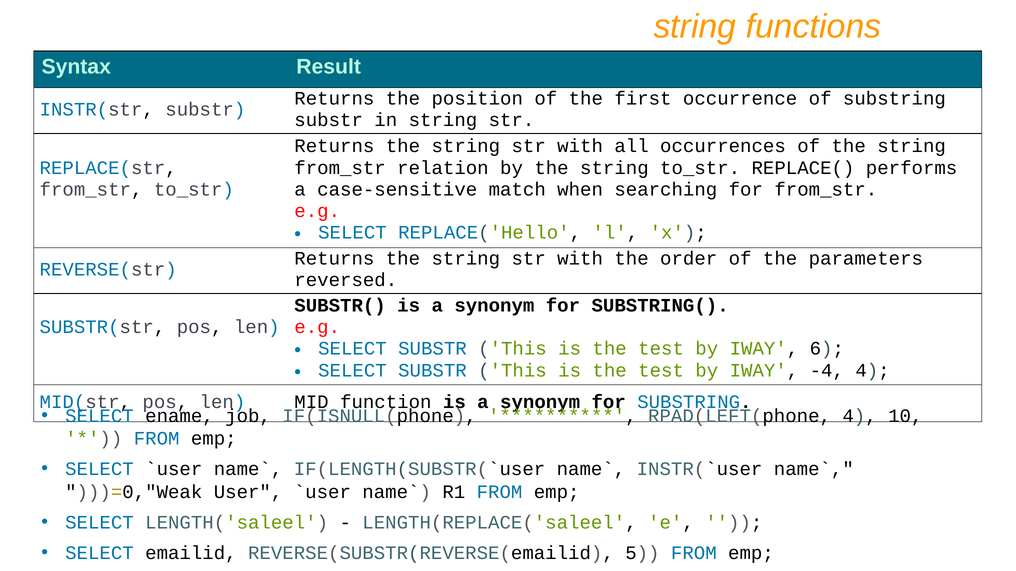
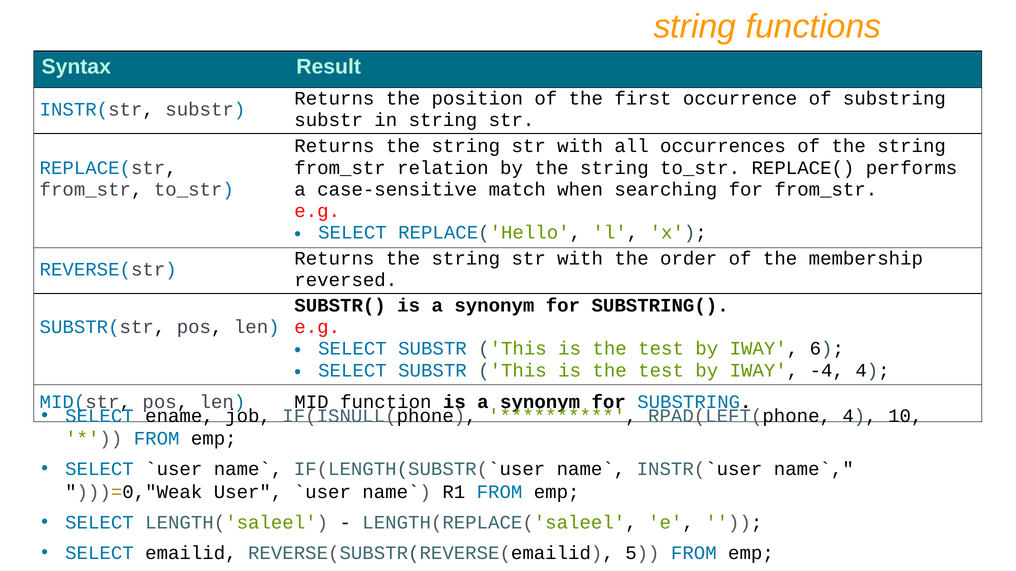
parameters: parameters -> membership (866, 259)
